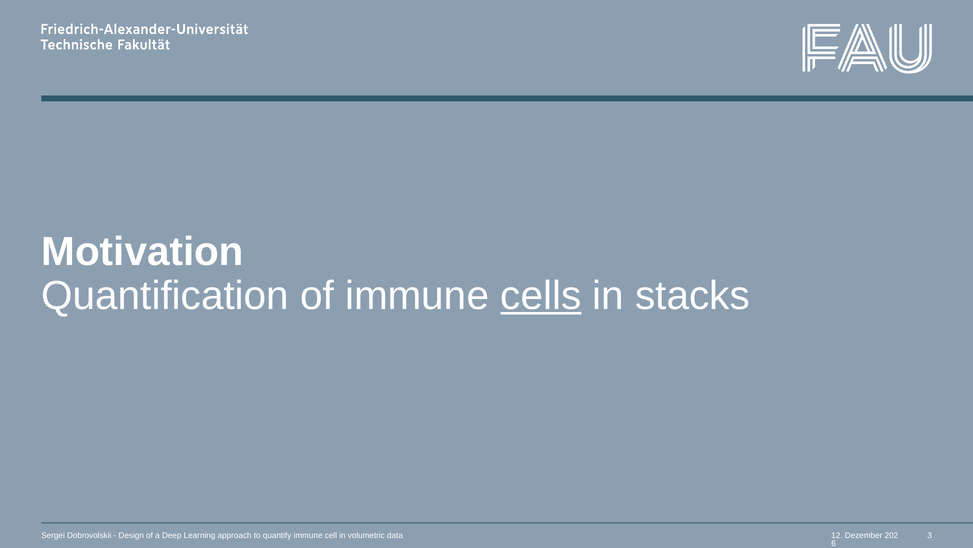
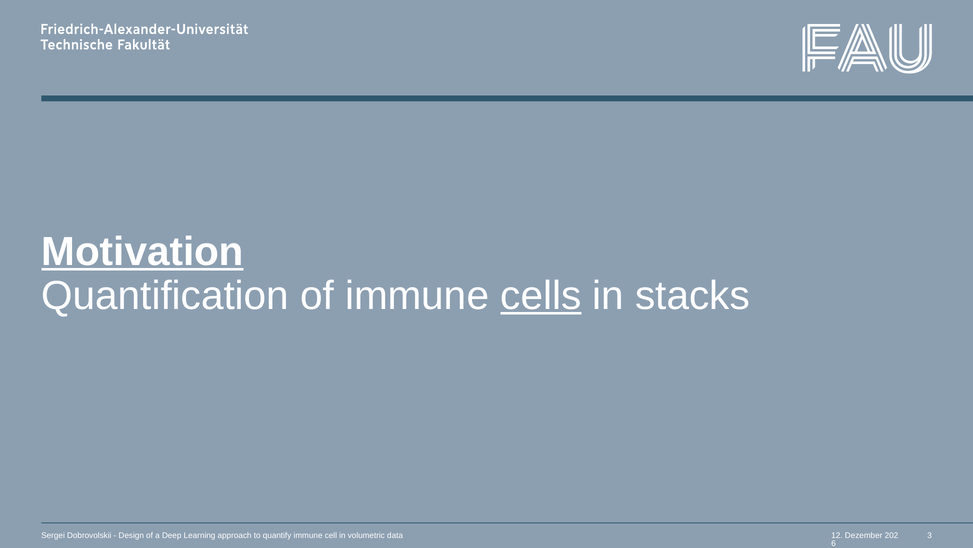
Motivation underline: none -> present (143, 251)
